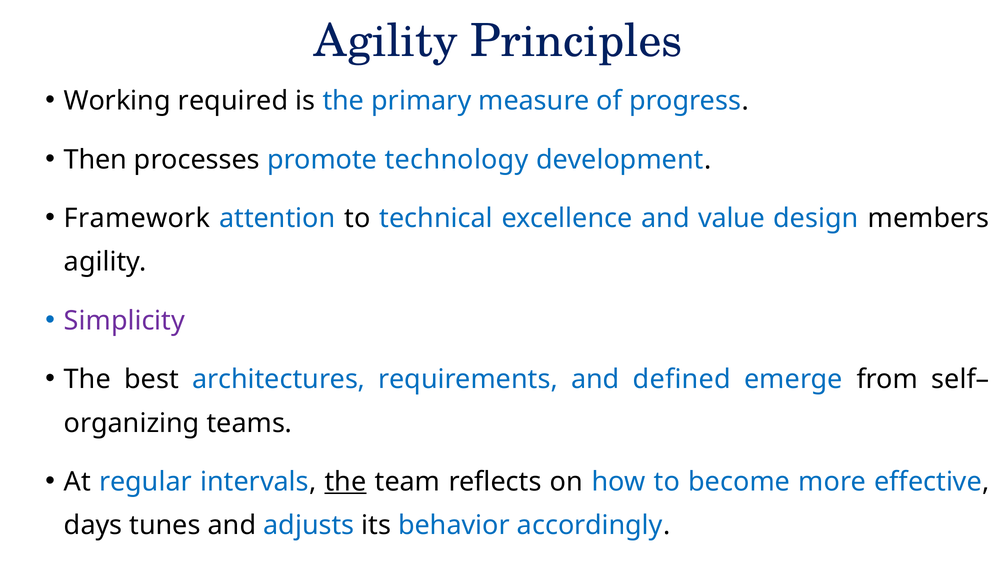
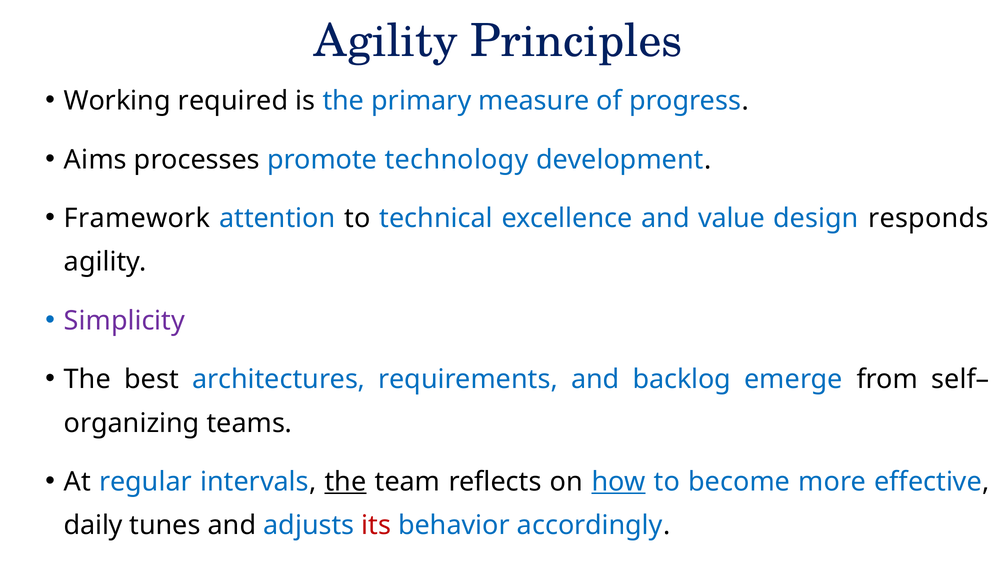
Then: Then -> Aims (95, 160)
members: members -> responds (929, 218)
defined: defined -> backlog (682, 379)
how underline: none -> present (619, 482)
days: days -> daily (93, 525)
its colour: black -> red (376, 525)
